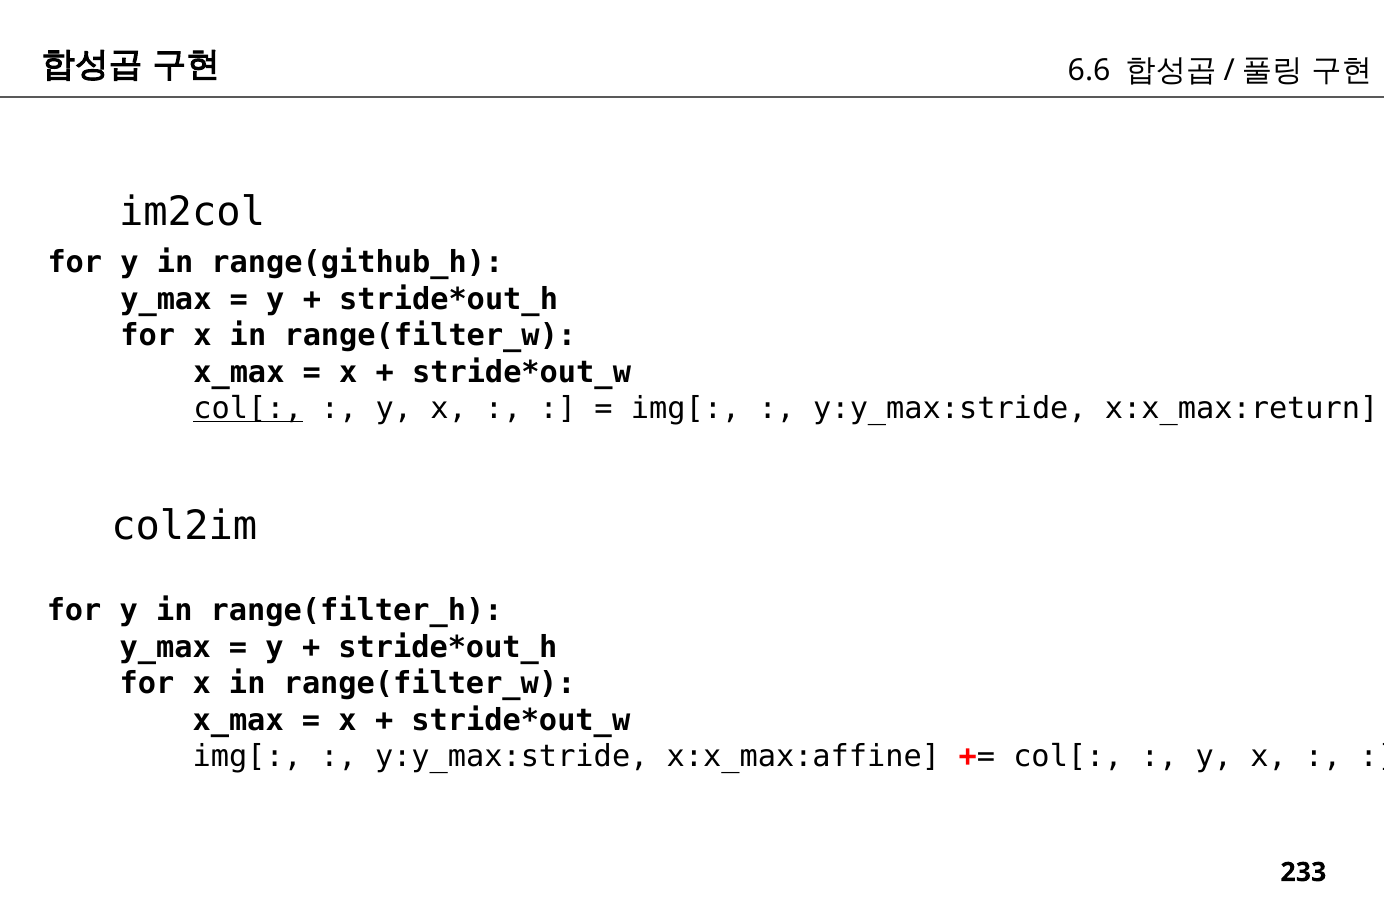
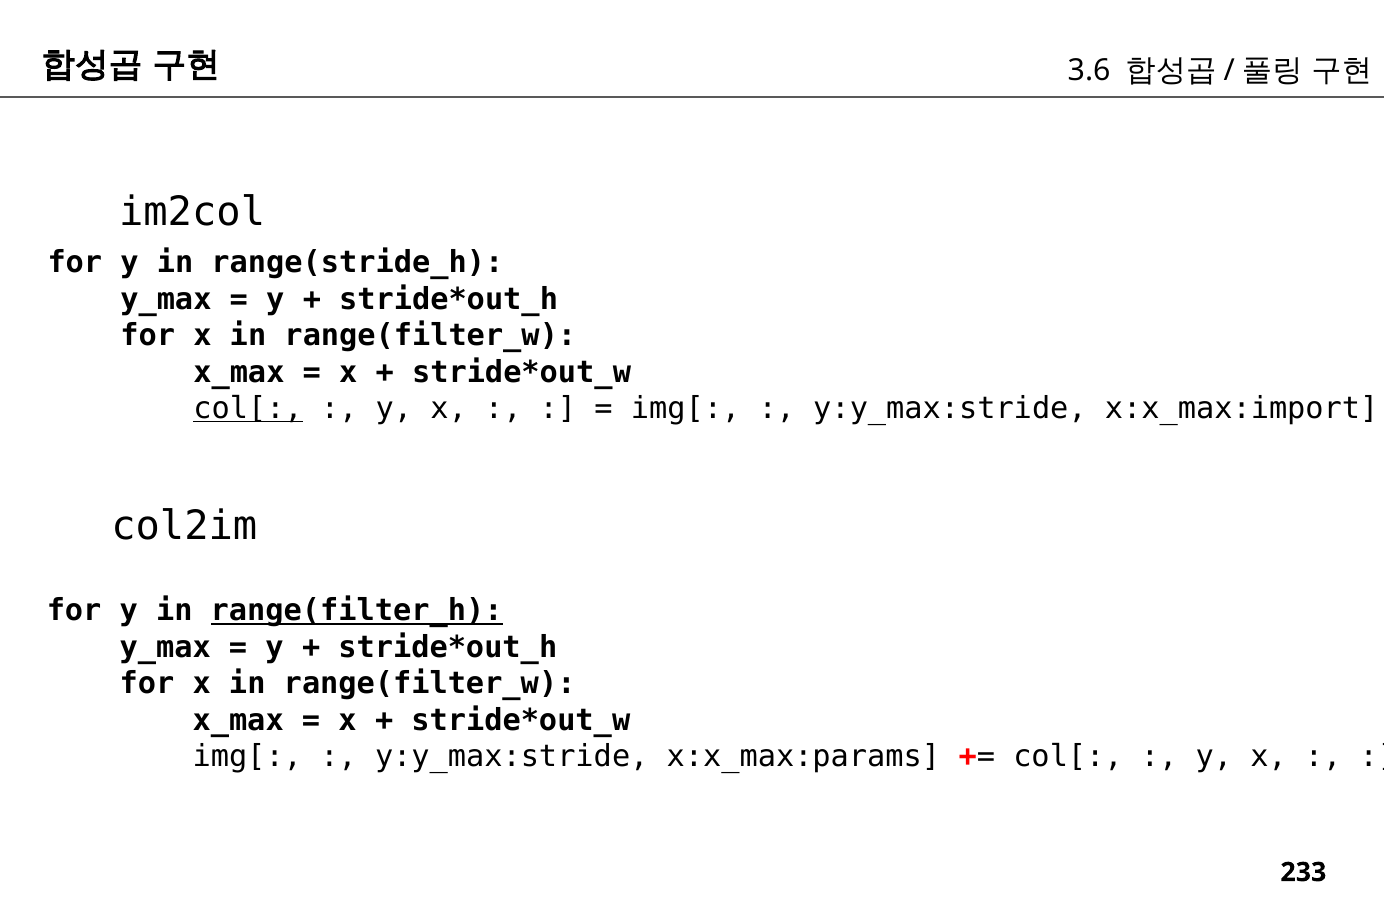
6.6: 6.6 -> 3.6 (1089, 71)
range(github_h: range(github_h -> range(stride_h (357, 263)
x:x_max:return: x:x_max:return -> x:x_max:import (1242, 408)
range(filter_h underline: none -> present (357, 611)
x:x_max:affine: x:x_max:affine -> x:x_max:params (803, 756)
